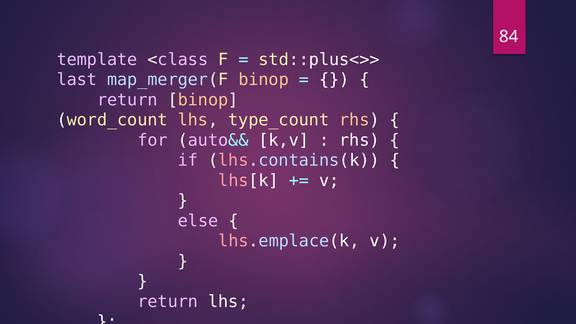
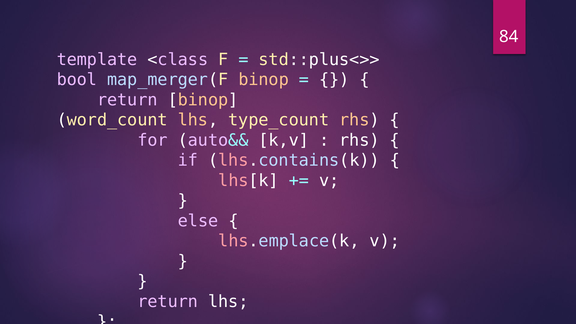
last: last -> bool (77, 80)
